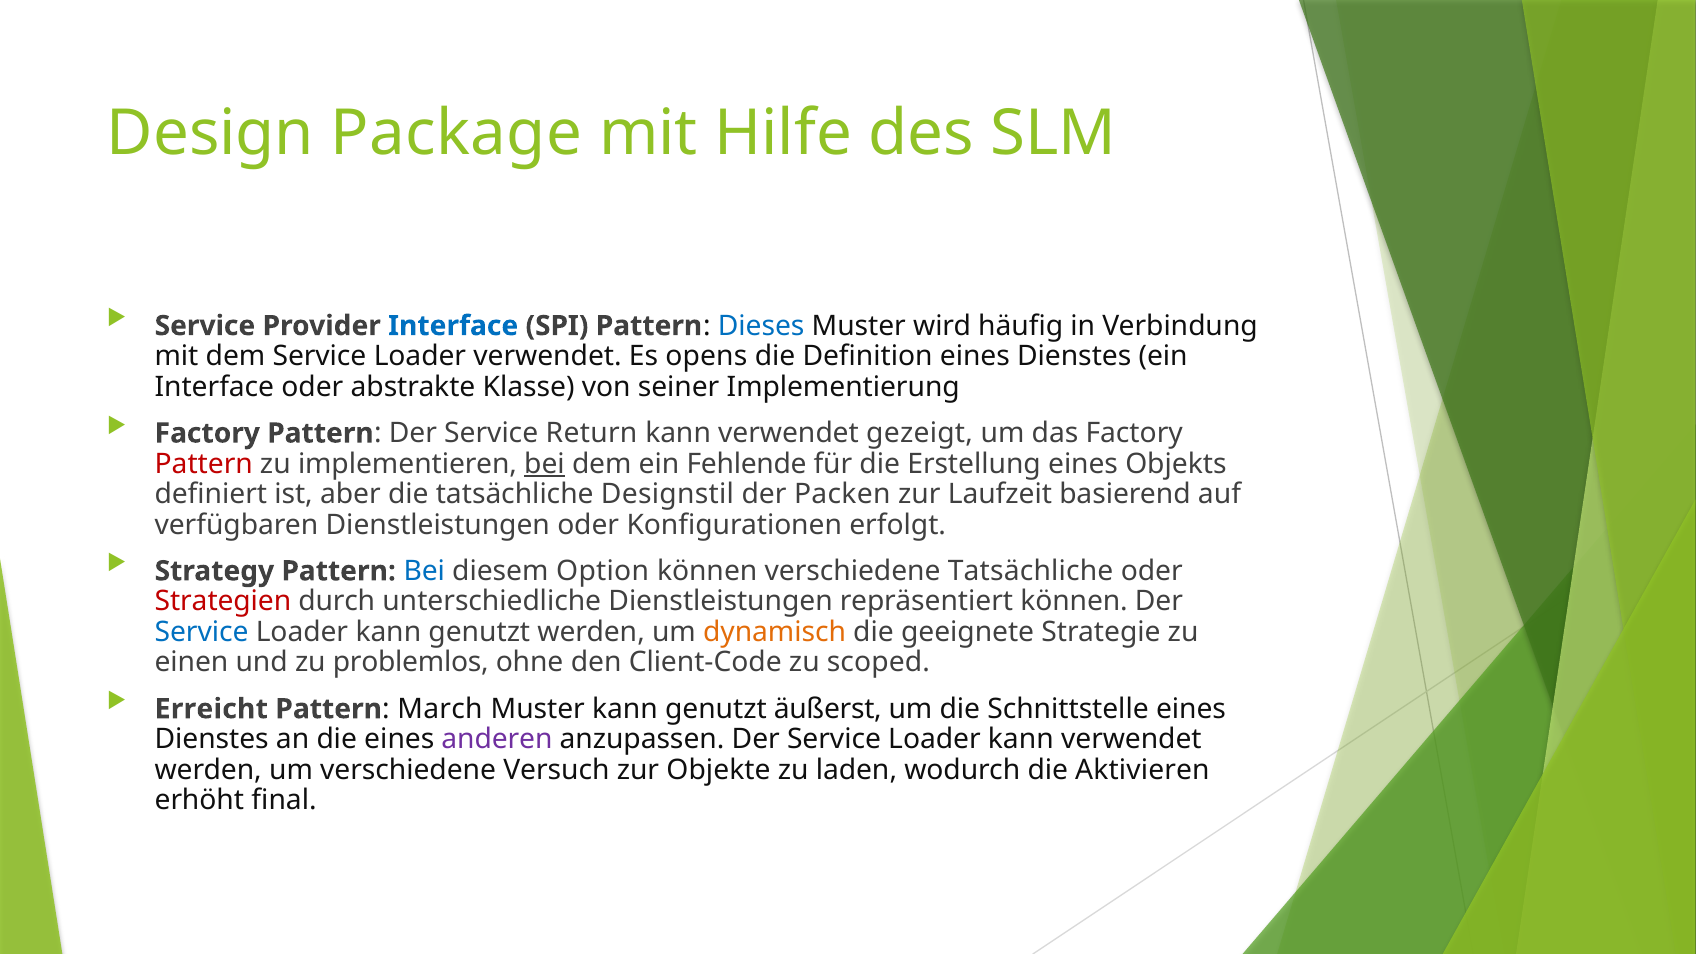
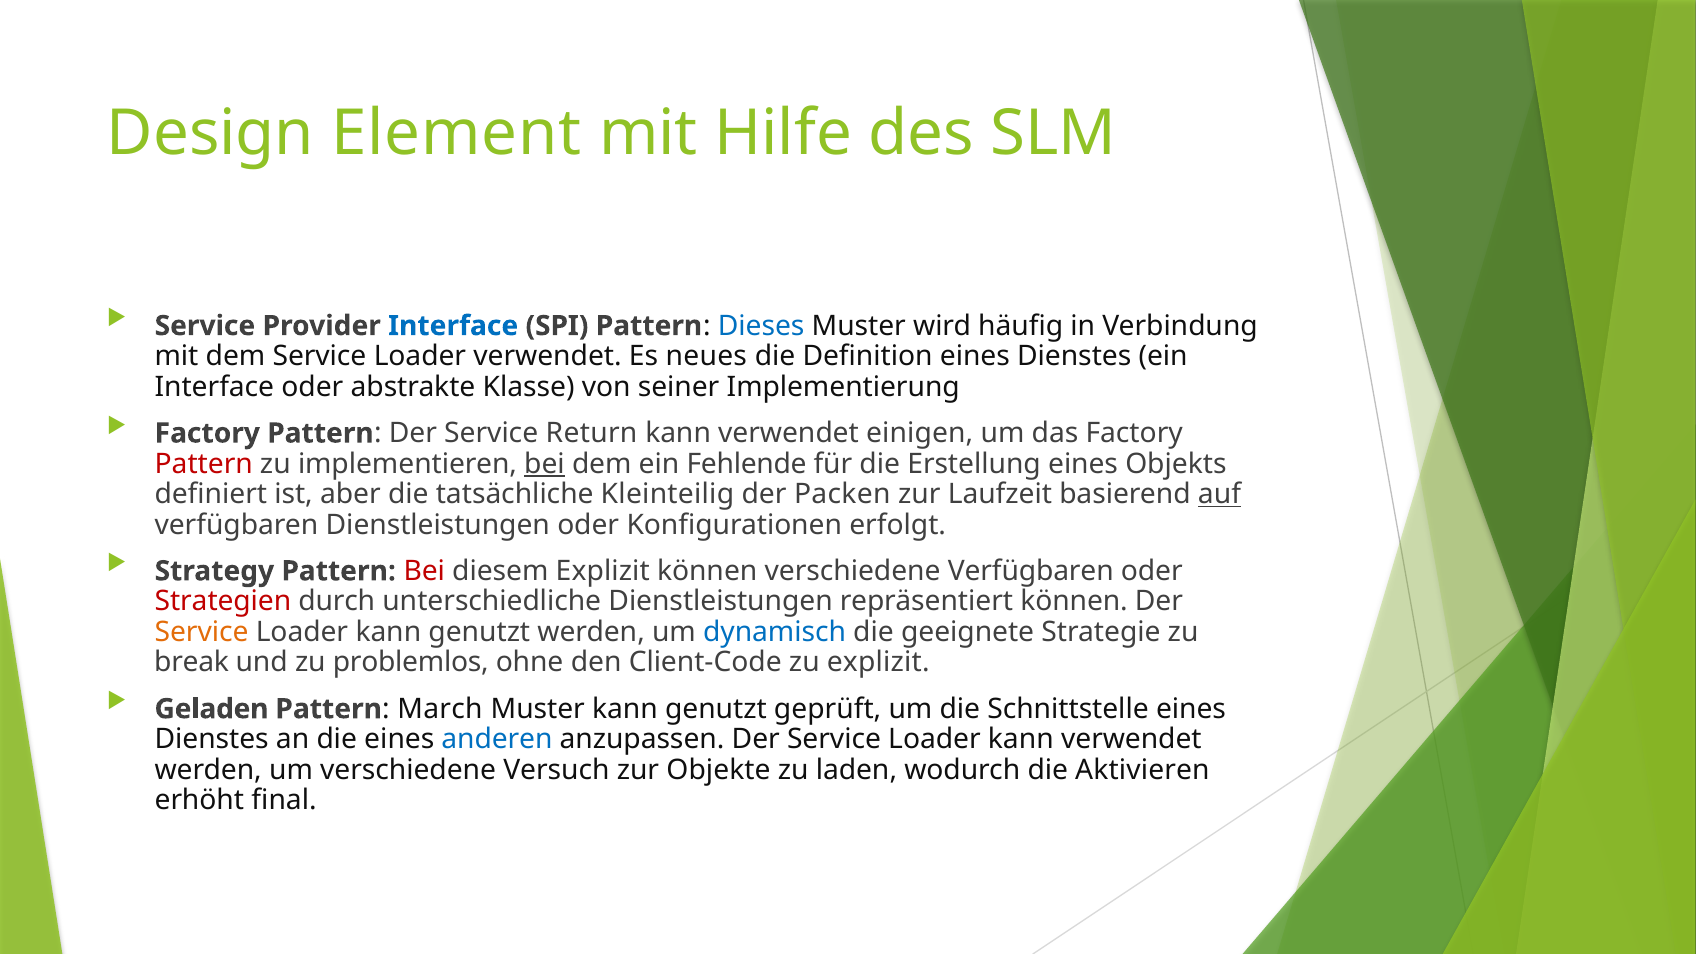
Package: Package -> Element (456, 134)
opens: opens -> neues (706, 356)
gezeigt: gezeigt -> einigen (920, 433)
Designstil: Designstil -> Kleinteilig (667, 494)
auf underline: none -> present (1219, 494)
Bei colour: blue -> red (424, 571)
diesem Option: Option -> Explizit (603, 571)
verschiedene Tatsächliche: Tatsächliche -> Verfügbaren (1031, 571)
Service colour: blue -> orange (202, 632)
dynamisch colour: orange -> blue (775, 632)
einen: einen -> break (192, 663)
zu scoped: scoped -> explizit (878, 663)
Erreicht: Erreicht -> Geladen (212, 709)
äußerst: äußerst -> geprüft (828, 709)
anderen colour: purple -> blue (497, 739)
